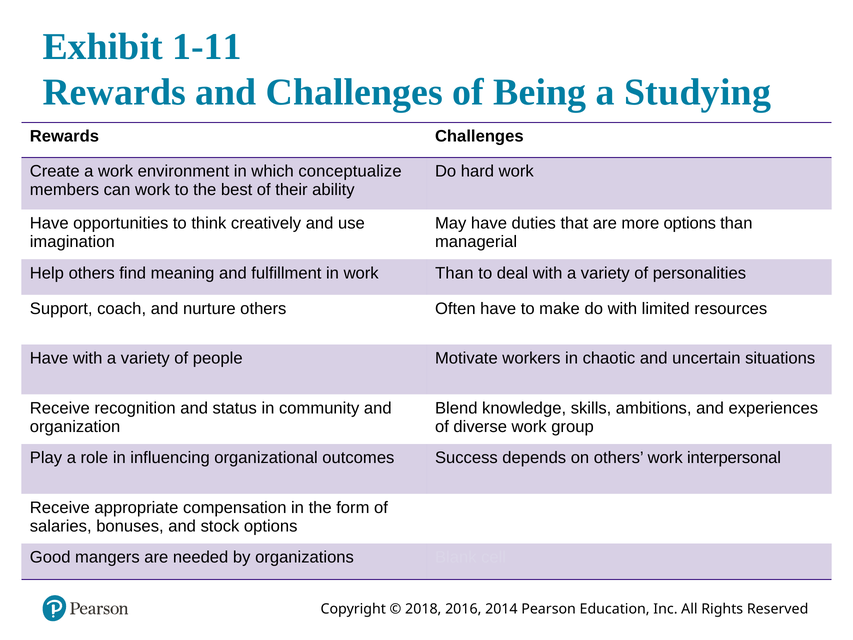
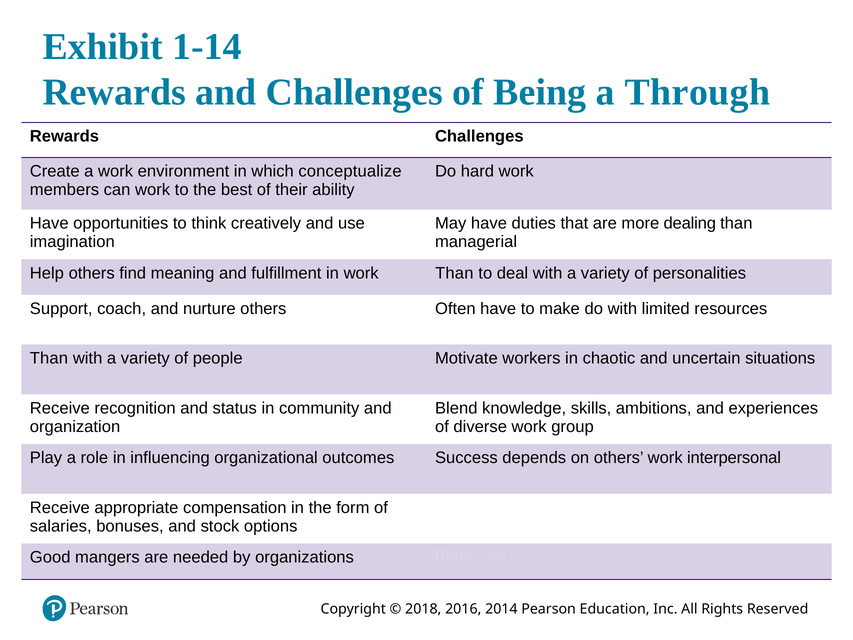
1-11: 1-11 -> 1-14 (207, 47)
Studying: Studying -> Through (698, 92)
more options: options -> dealing (690, 223)
Have: Have -> Than (49, 358)
